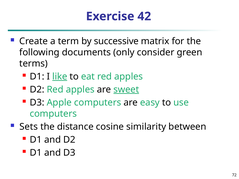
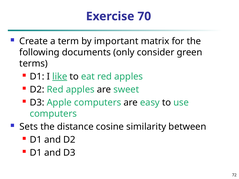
42: 42 -> 70 (144, 16)
successive: successive -> important (116, 41)
sweet underline: present -> none (126, 90)
